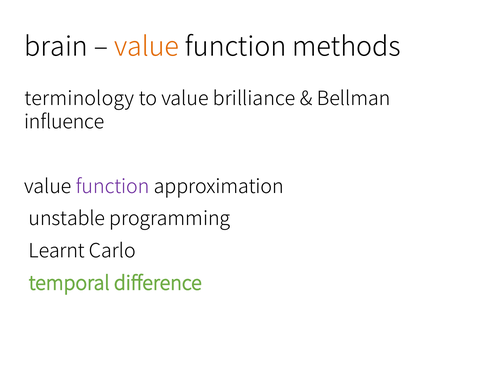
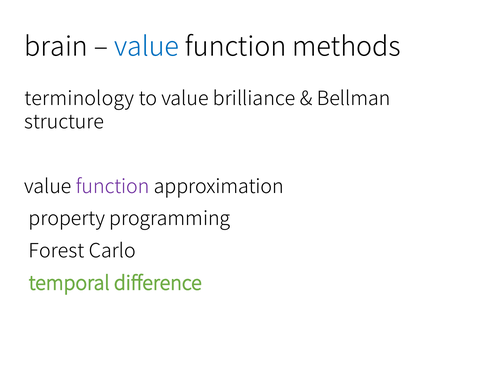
value colour: orange -> blue (147, 47)
influence: influence -> structure (64, 122)
unstable: unstable -> property (67, 219)
Learnt: Learnt -> Forest (57, 251)
